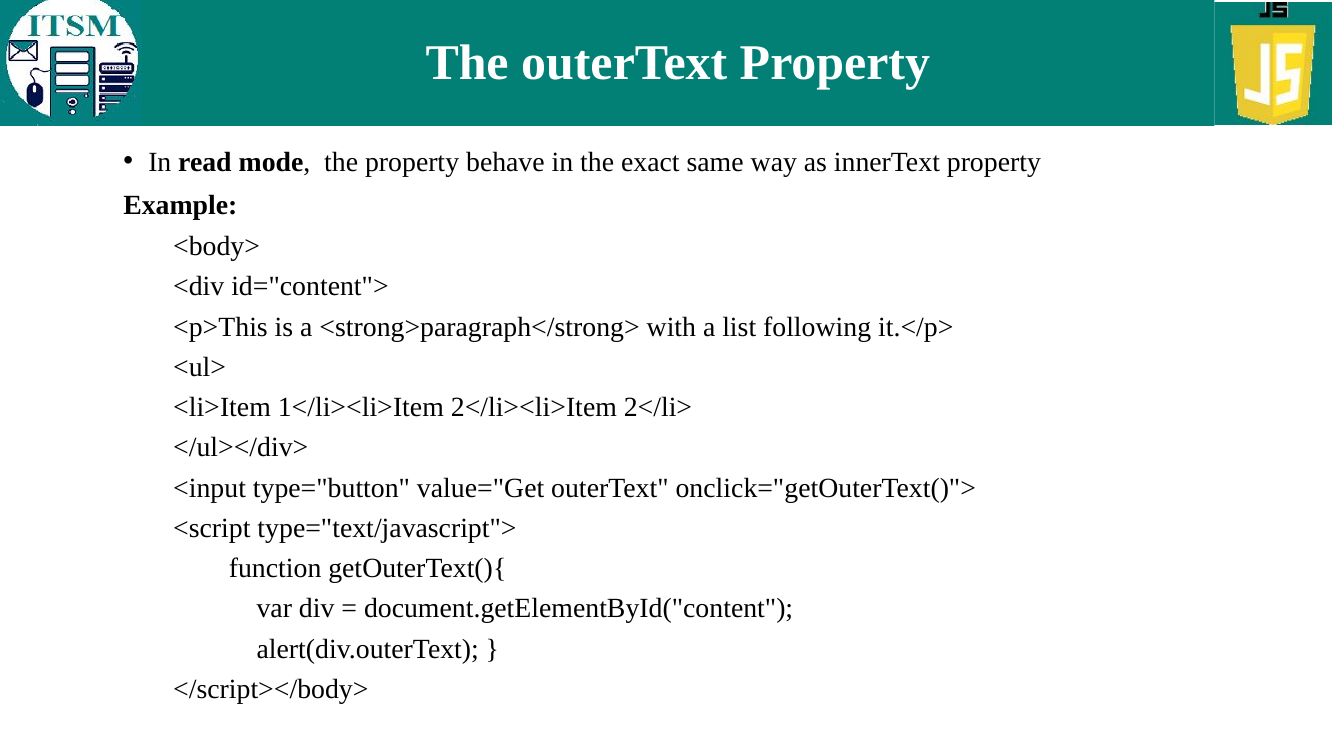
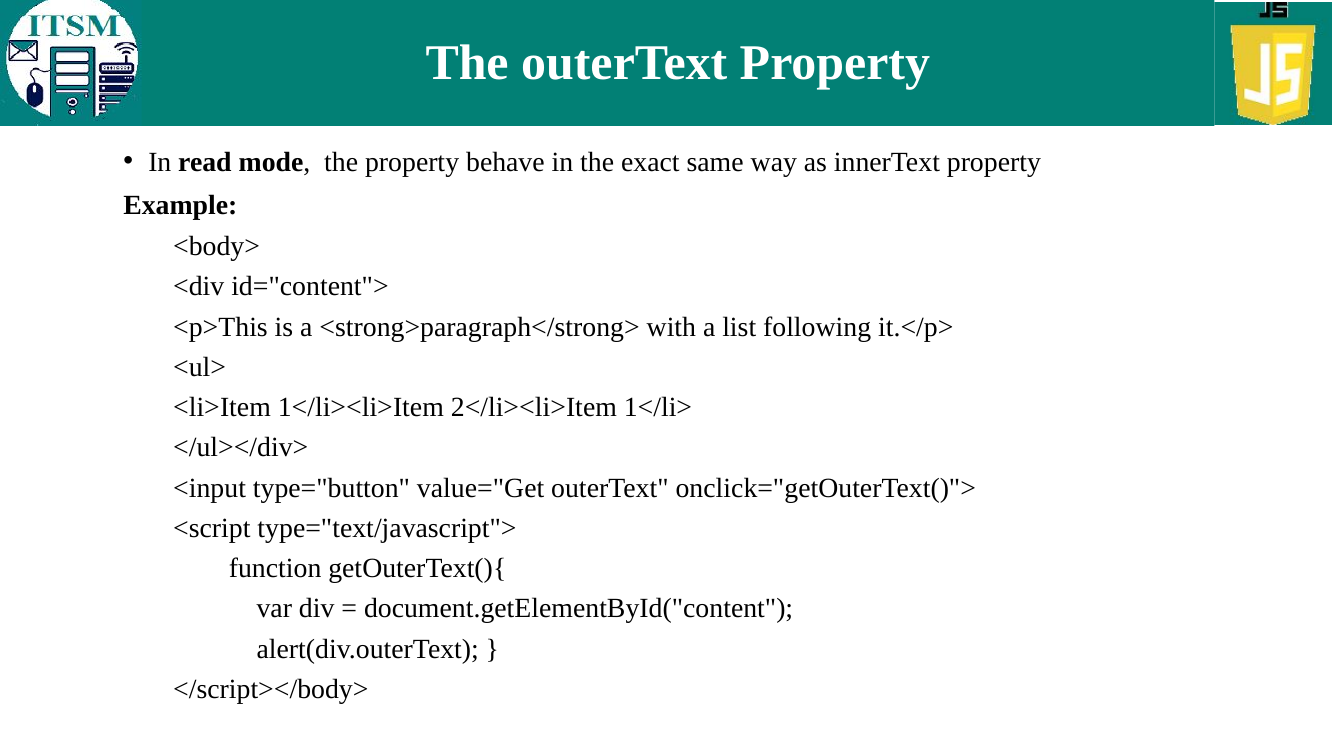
2</li>: 2</li> -> 1</li> (658, 408)
